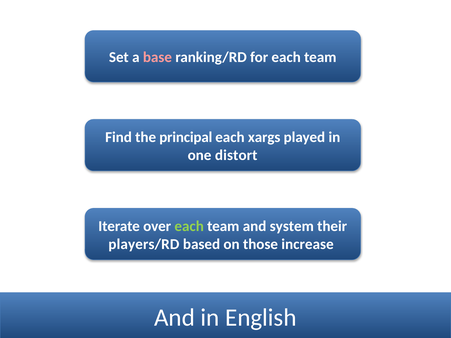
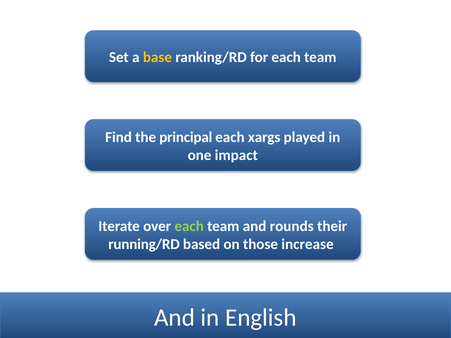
base colour: pink -> yellow (157, 57)
distort: distort -> impact (236, 155)
system: system -> rounds (292, 226)
players/RD: players/RD -> running/RD (144, 244)
